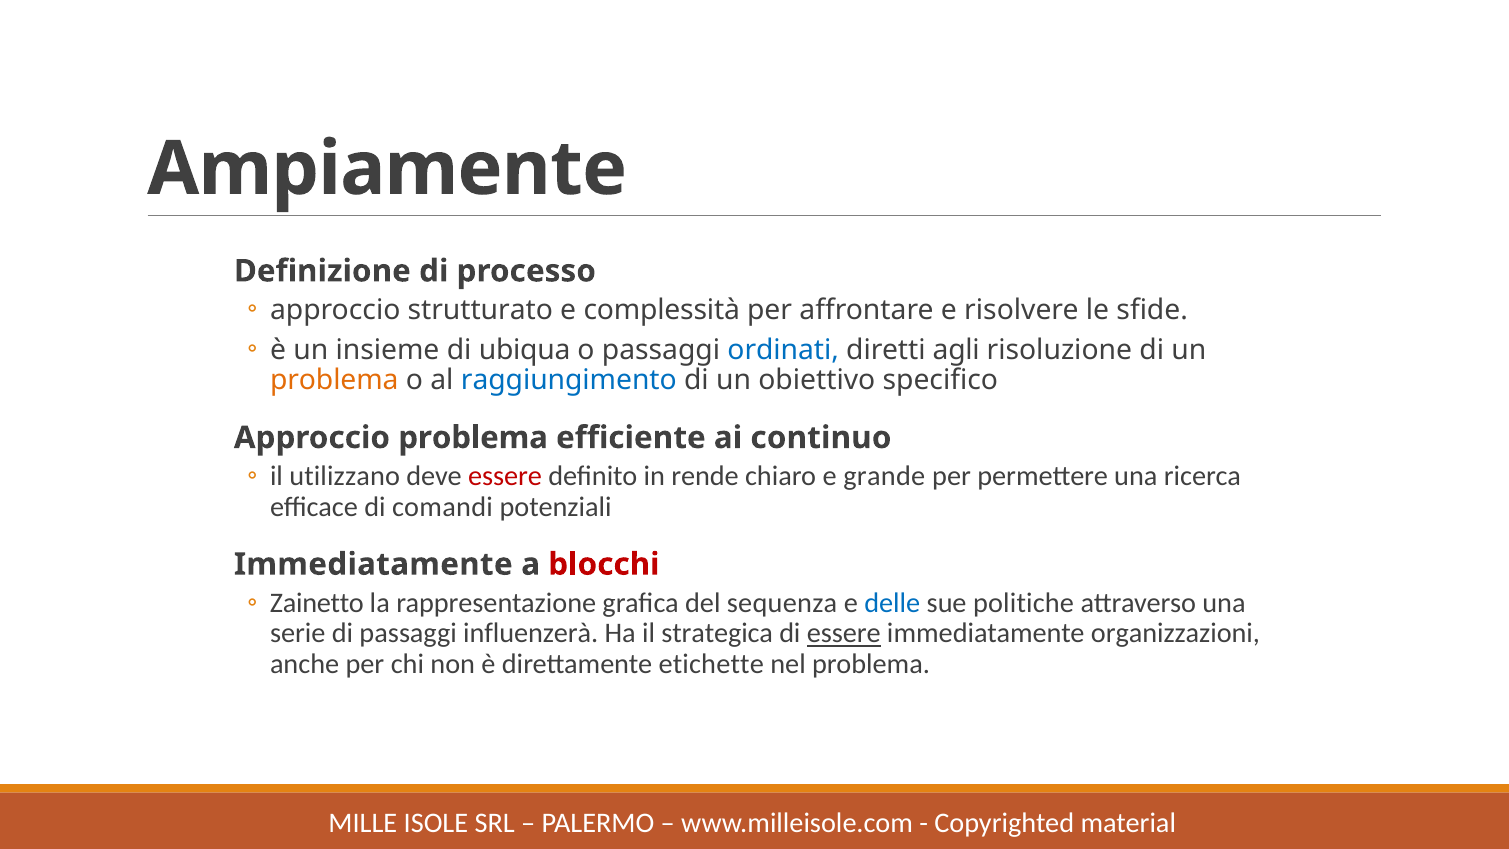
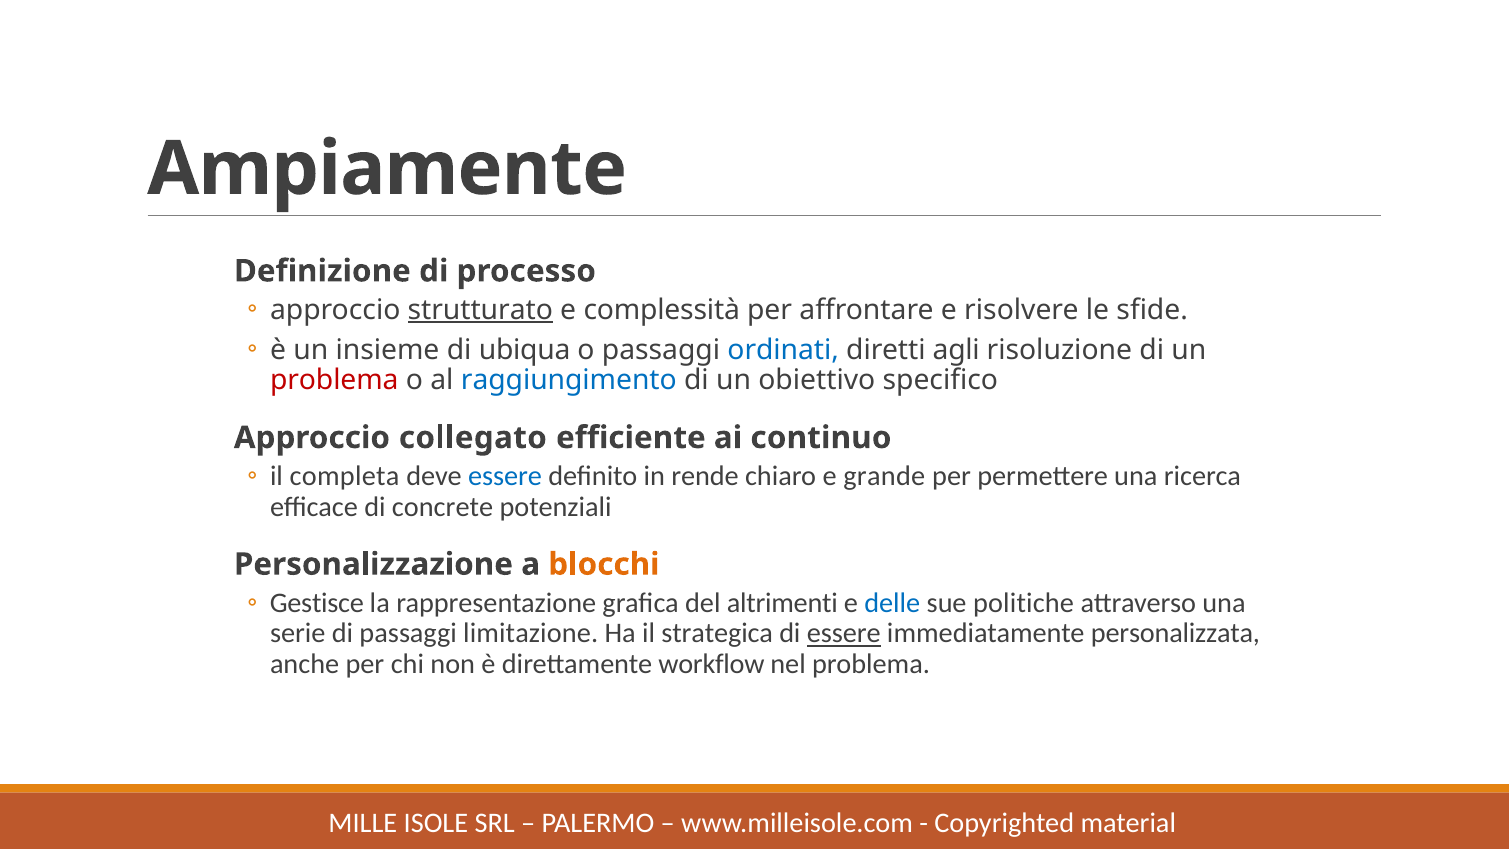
strutturato underline: none -> present (480, 310)
problema colour: orange -> red (334, 380)
Approccio problema: problema -> collegato (473, 438)
utilizzano: utilizzano -> completa (345, 476)
essere colour: red -> blue (505, 476)
comandi: comandi -> concrete (443, 507)
Immediatamente: Immediatamente -> Personalizzazione (373, 564)
blocchi colour: red -> orange (604, 564)
Zainetto: Zainetto -> Gestisce (317, 603)
sequenza: sequenza -> altrimenti (782, 603)
influenzerà: influenzerà -> limitazione (531, 633)
organizzazioni: organizzazioni -> personalizzata (1175, 633)
etichette: etichette -> workflow (711, 664)
